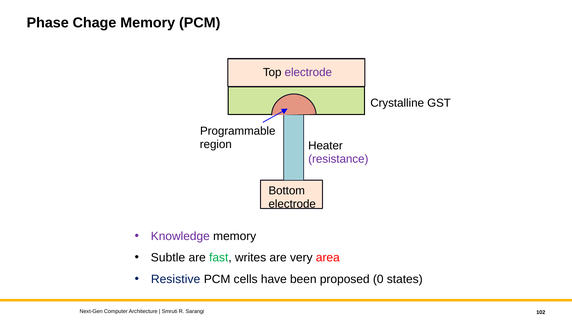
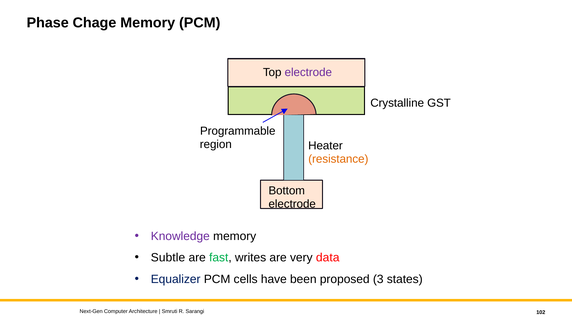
resistance colour: purple -> orange (338, 159)
area: area -> data (328, 257)
Resistive: Resistive -> Equalizer (176, 279)
0: 0 -> 3 (378, 279)
